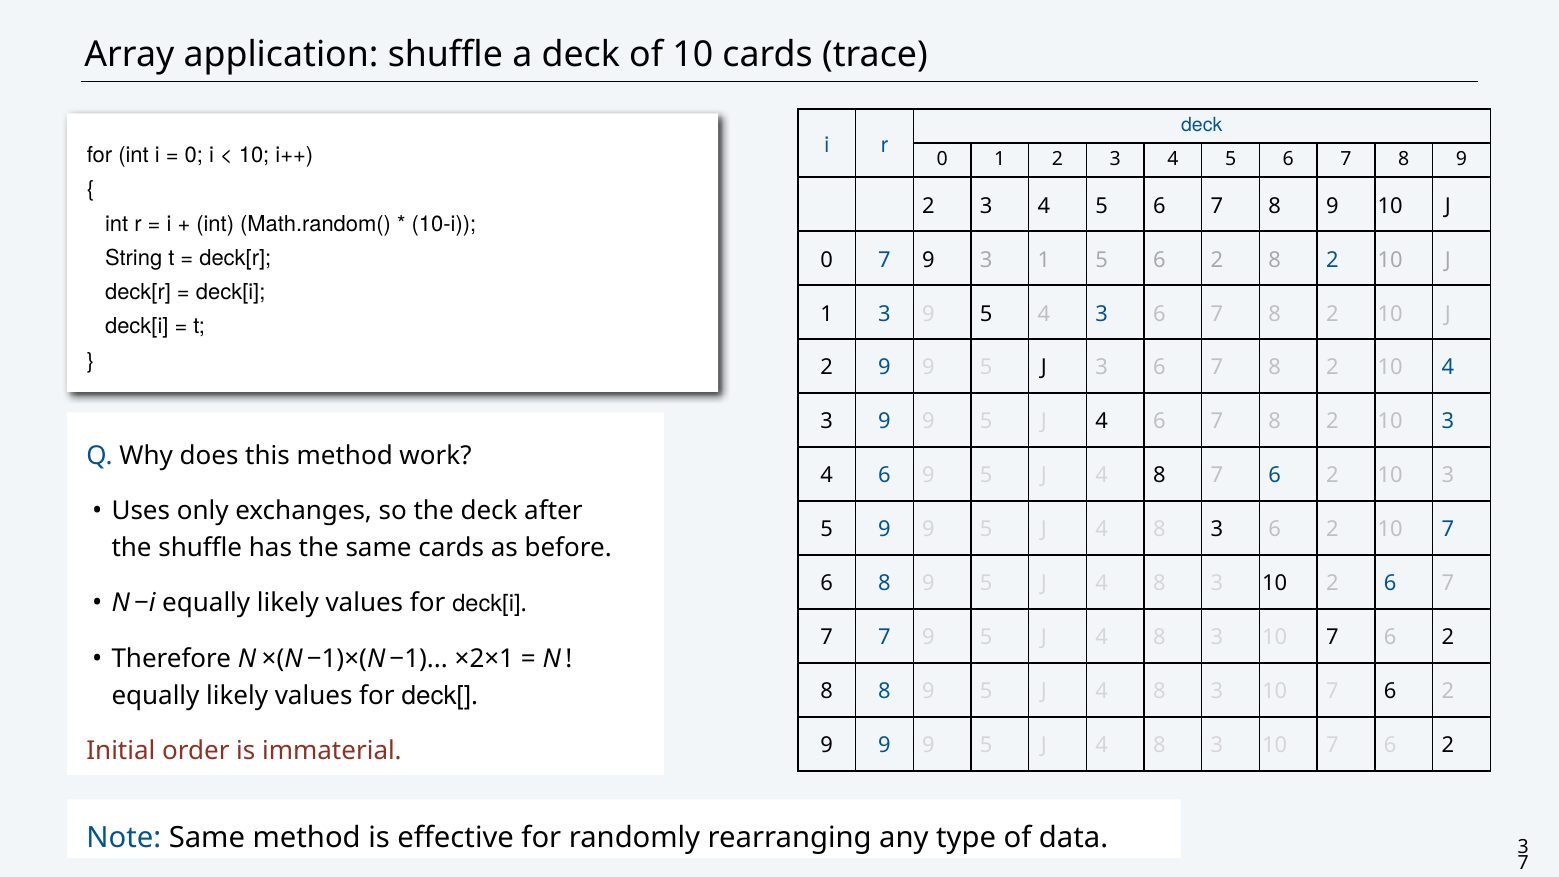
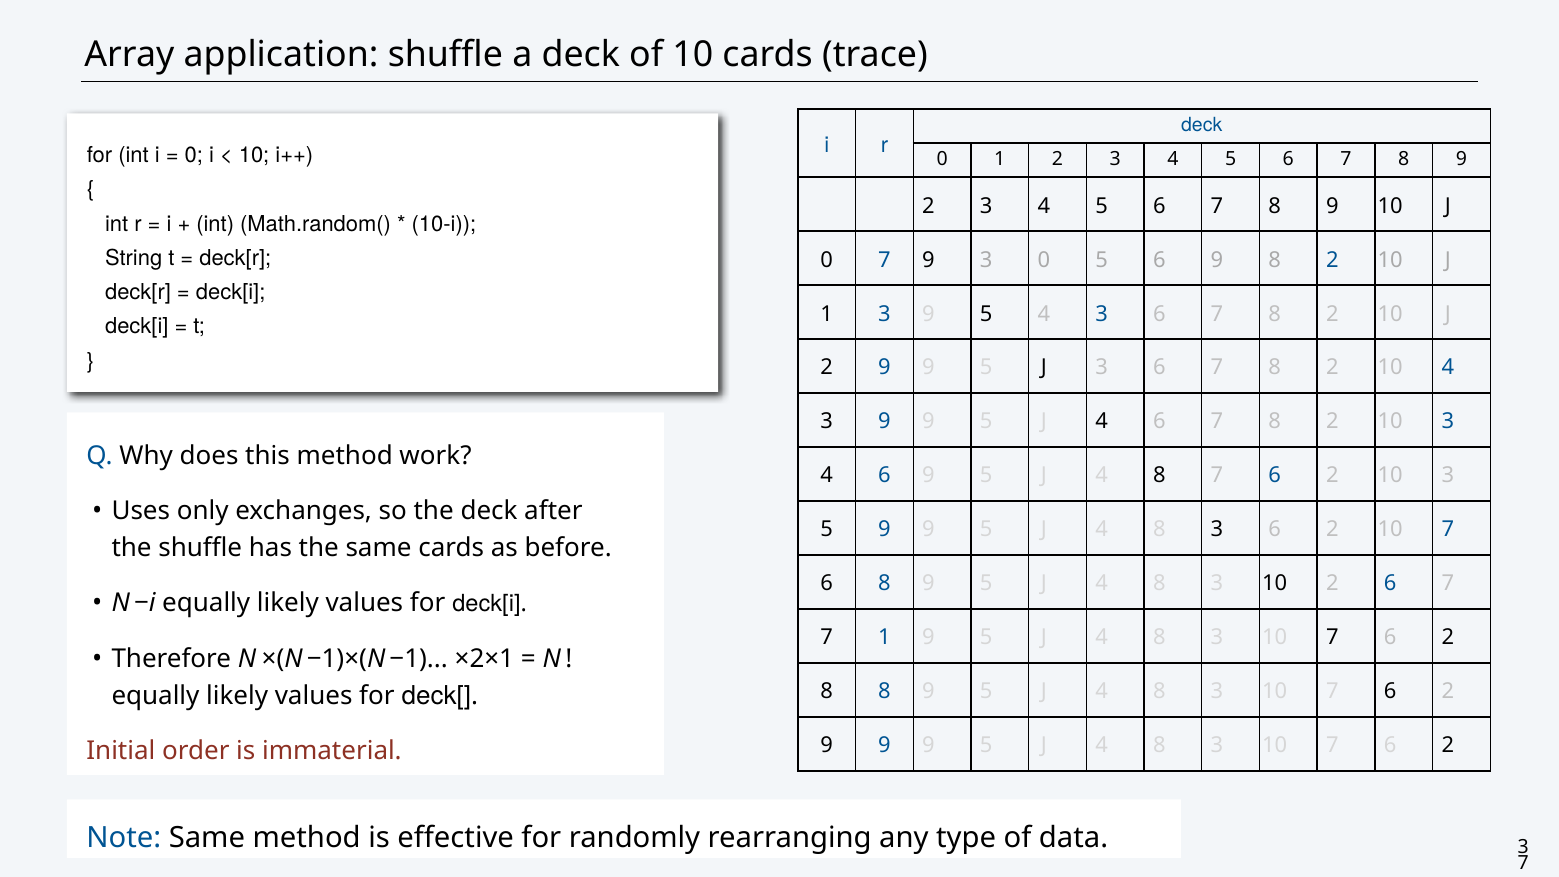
1: 1 -> 0 (1044, 260)
2: 2 -> 9 (1217, 260)
7 7: 7 -> 1 (884, 638)
